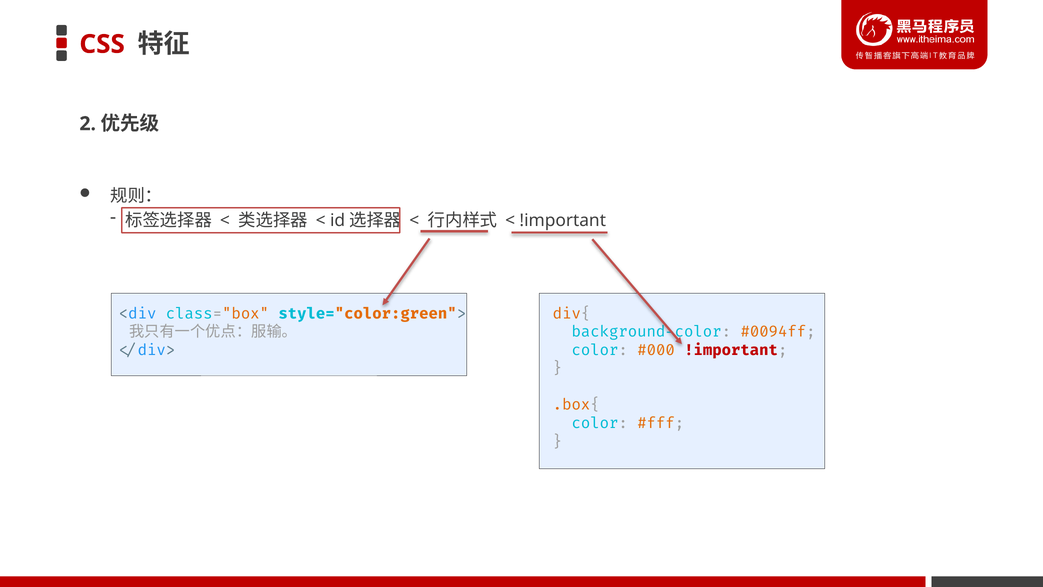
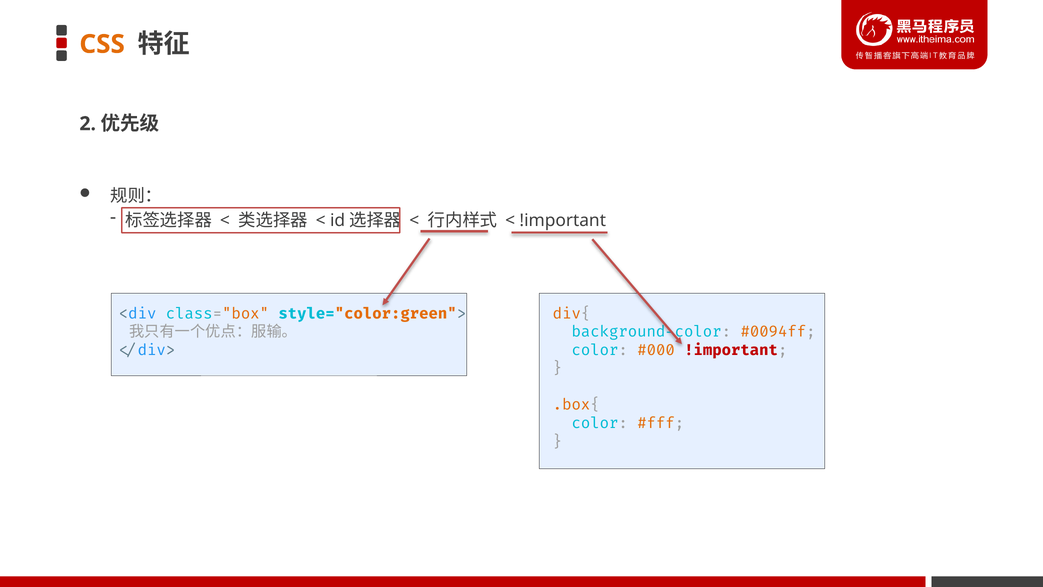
CSS colour: red -> orange (102, 44)
